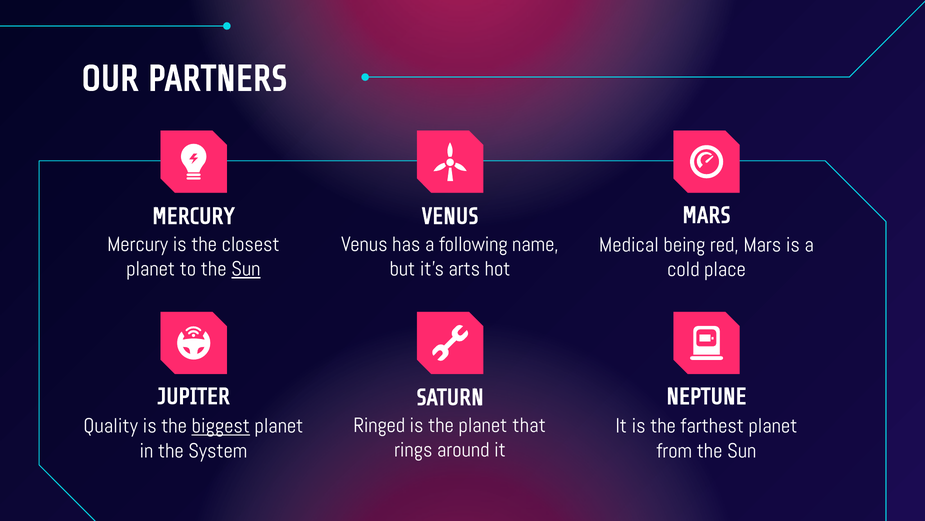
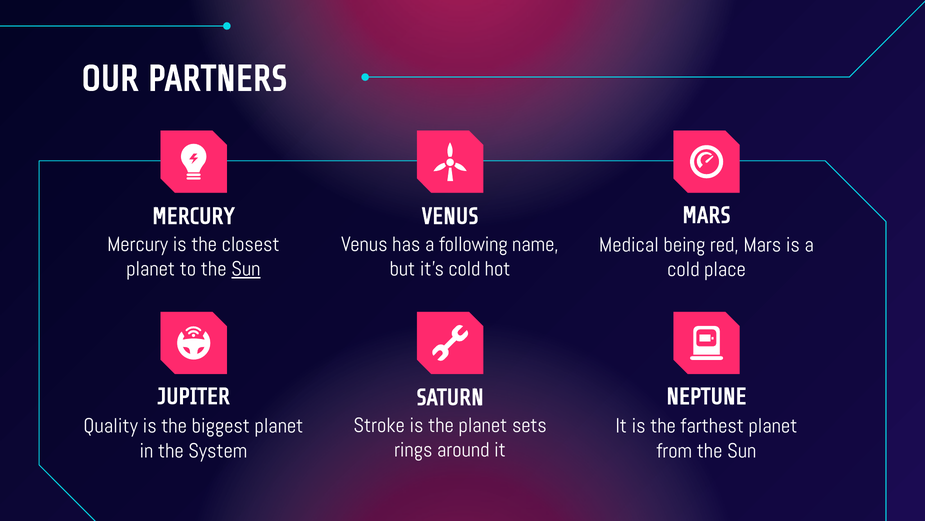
it's arts: arts -> cold (464, 269)
Ringed: Ringed -> Stroke (379, 425)
that: that -> sets (529, 425)
biggest underline: present -> none (221, 426)
